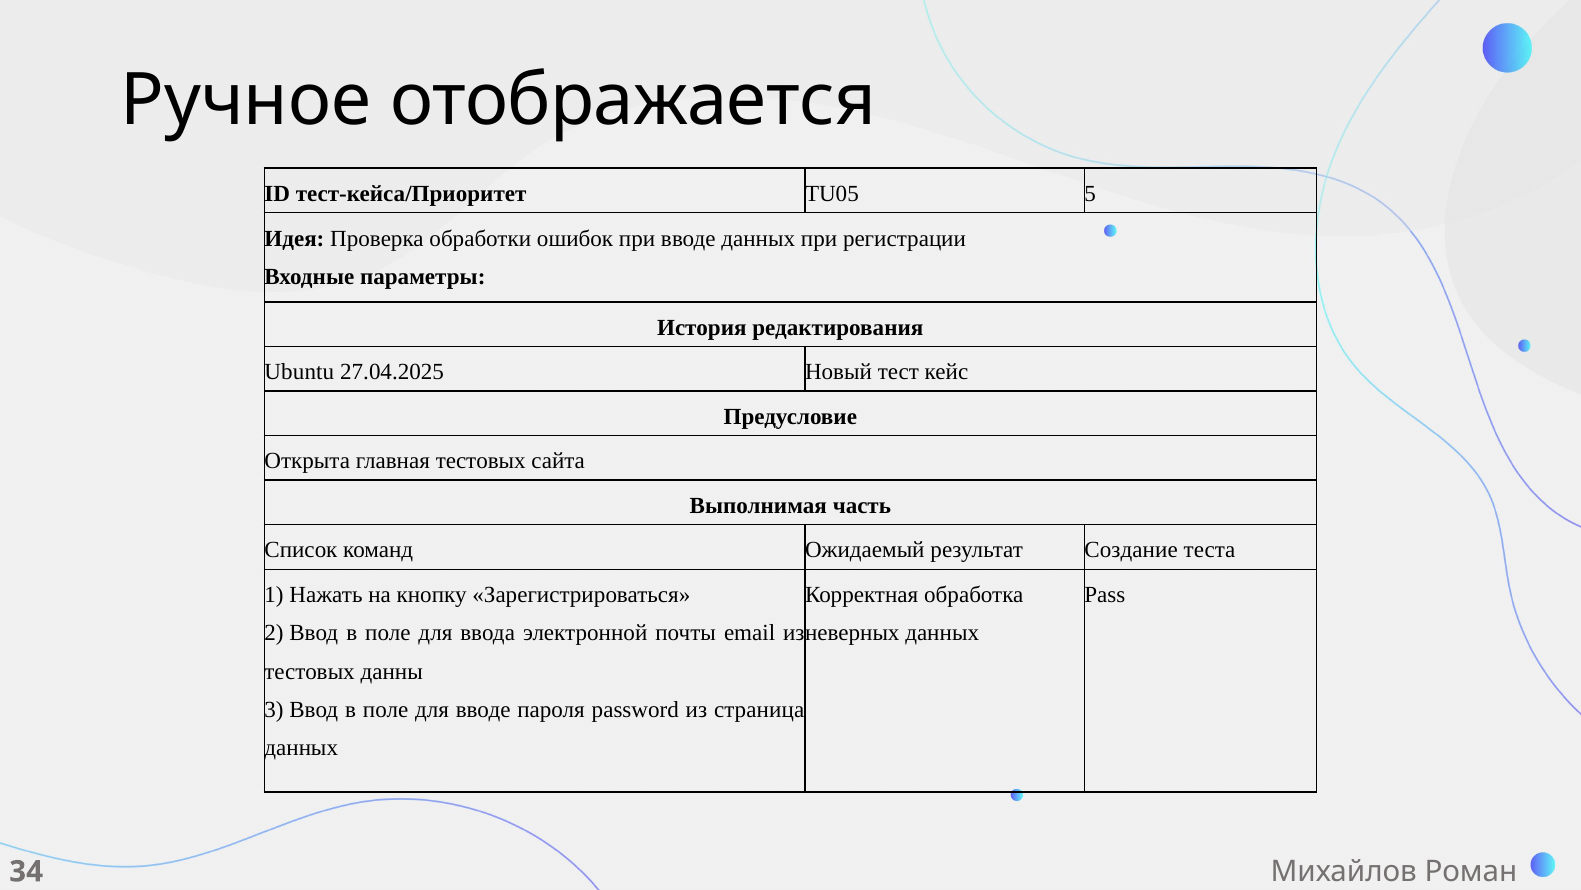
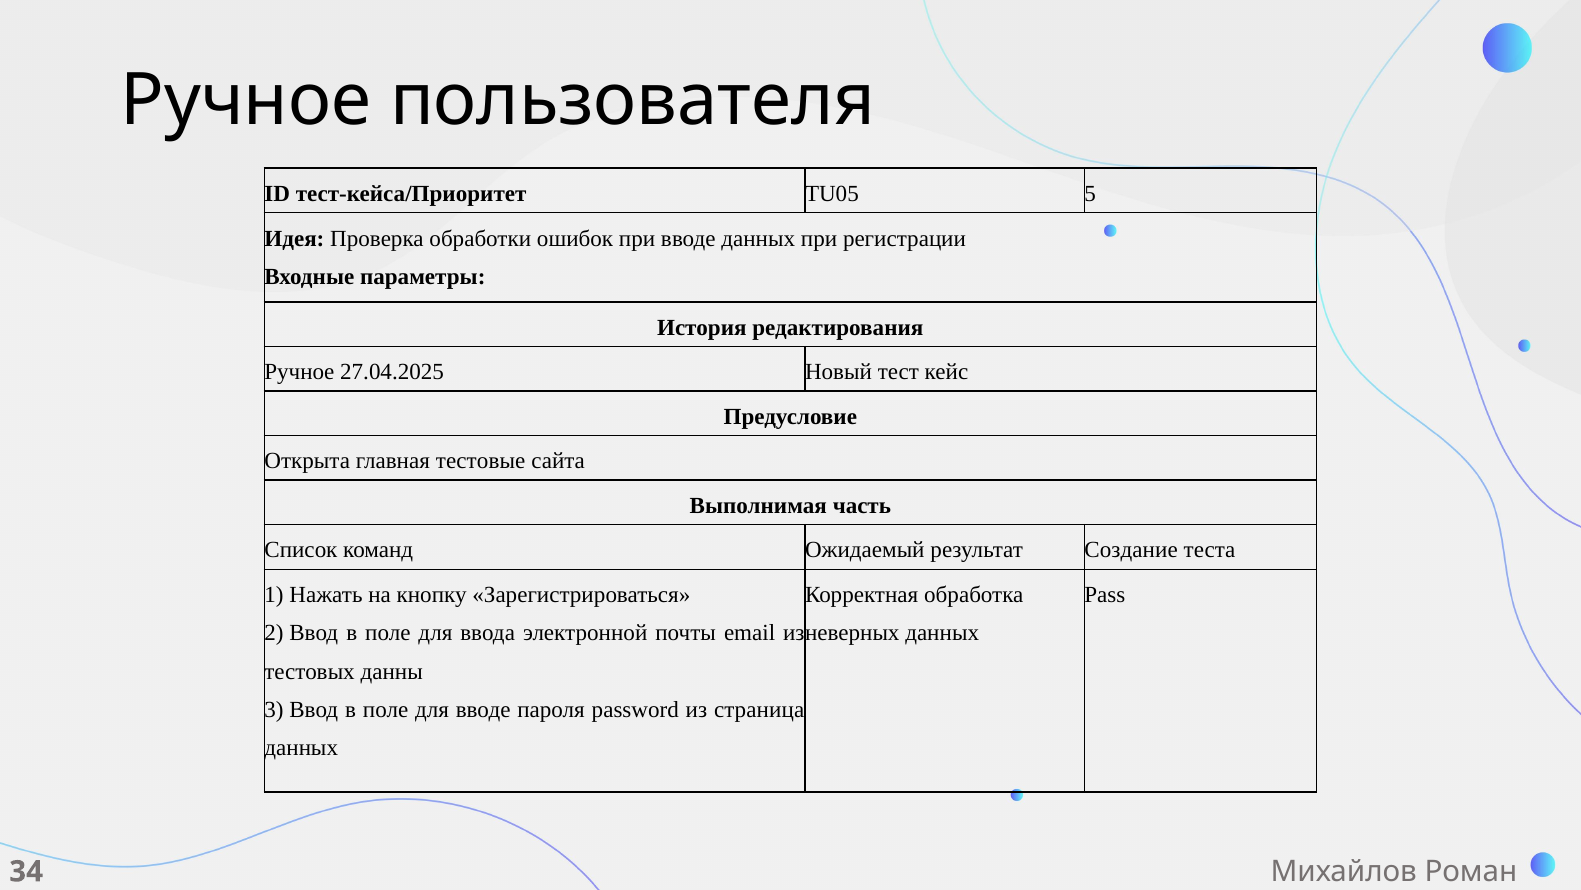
отображается: отображается -> пользователя (633, 101)
Ubuntu: Ubuntu -> Ручное (299, 372)
главная тестовых: тестовых -> тестовые (481, 461)
